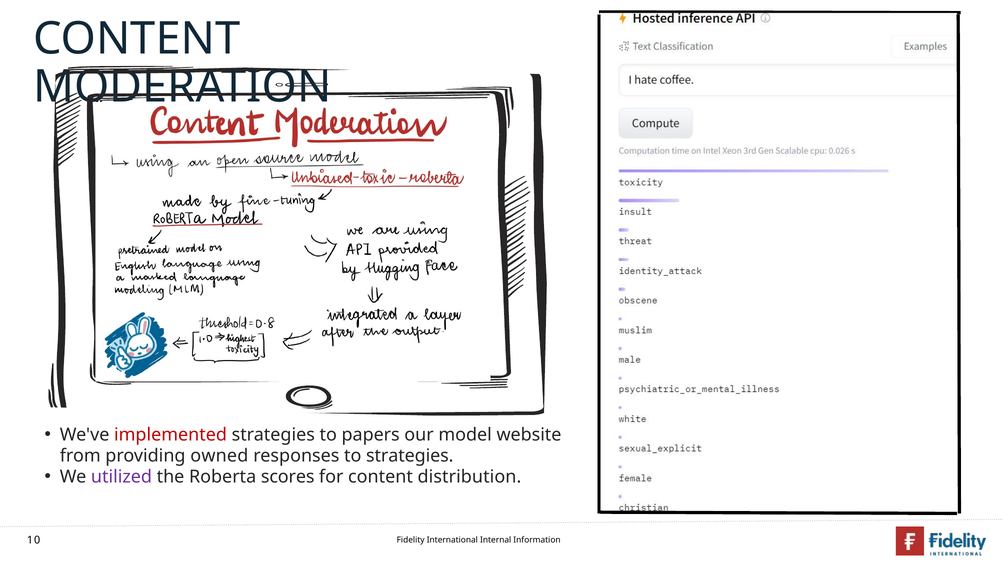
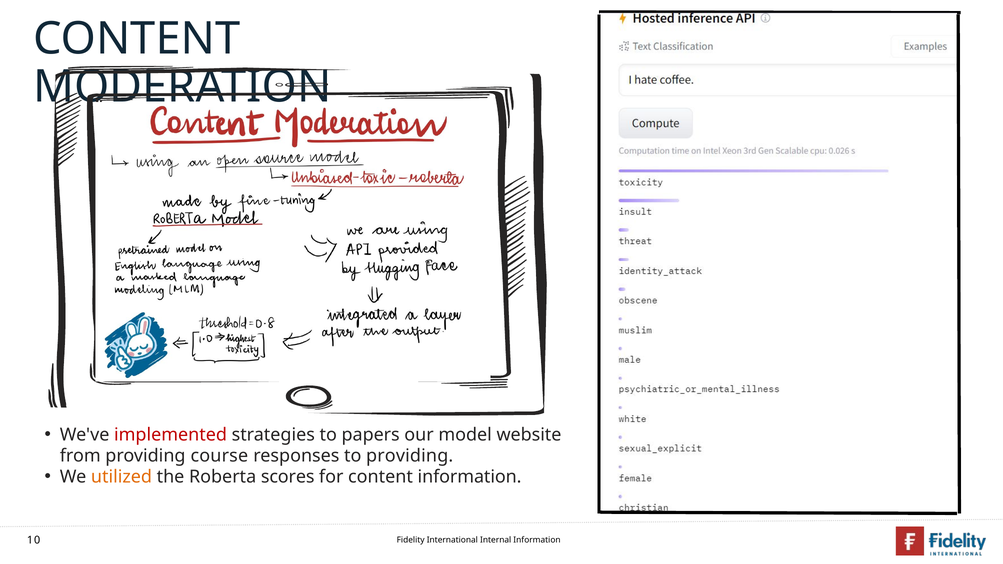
owned: owned -> course (219, 456)
to strategies: strategies -> providing (410, 456)
utilized colour: purple -> orange (121, 477)
content distribution: distribution -> information (470, 477)
